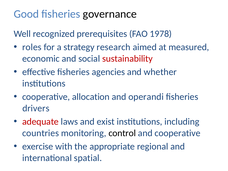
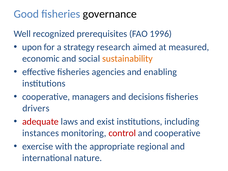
1978: 1978 -> 1996 (161, 34)
roles: roles -> upon (32, 47)
sustainability colour: red -> orange (127, 59)
whether: whether -> enabling (160, 72)
allocation: allocation -> managers (91, 97)
operandi: operandi -> decisions (146, 97)
countries: countries -> instances (41, 133)
control colour: black -> red (122, 133)
spatial: spatial -> nature (88, 158)
